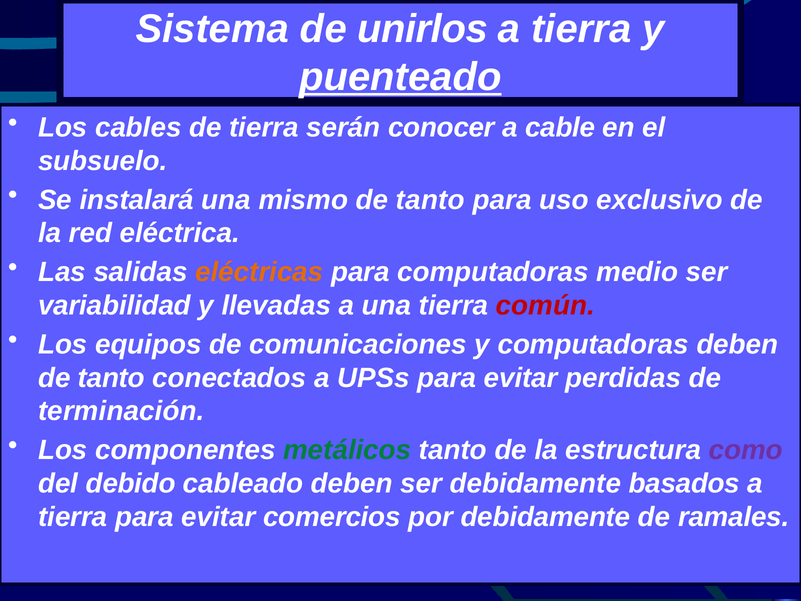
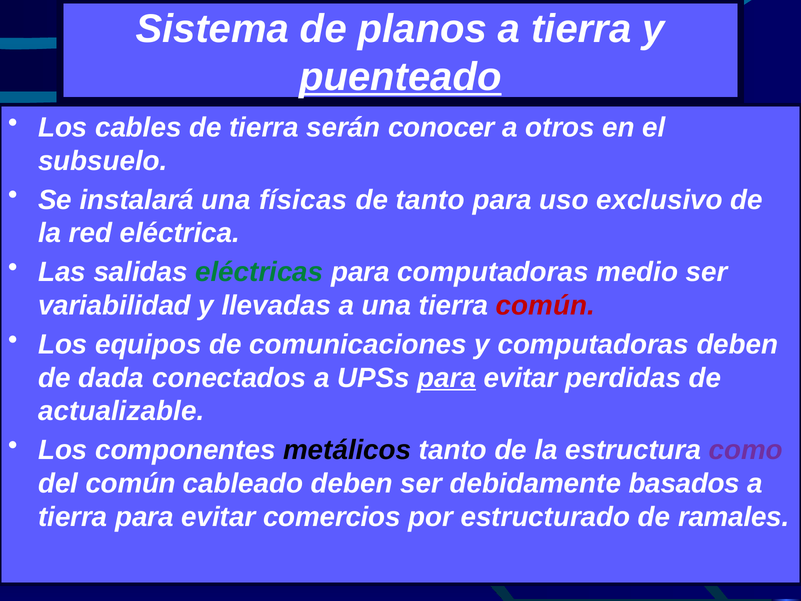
unirlos: unirlos -> planos (422, 29)
cable: cable -> otros (560, 127)
mismo: mismo -> físicas (303, 200)
eléctricas colour: orange -> green (259, 272)
tanto: tanto -> dada (111, 378)
para underline: none -> present (447, 378)
terminación: terminación -> actualizable (121, 411)
metálicos colour: green -> black (347, 450)
del debido: debido -> común (131, 483)
por debidamente: debidamente -> estructurado (545, 517)
